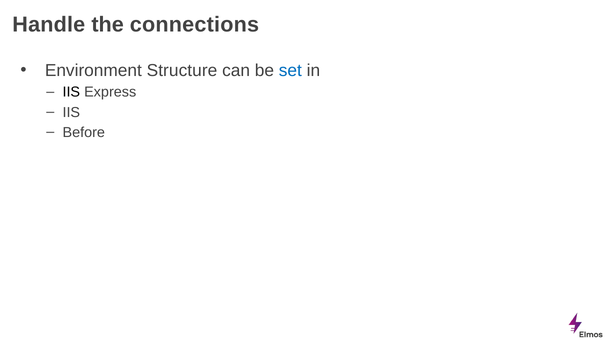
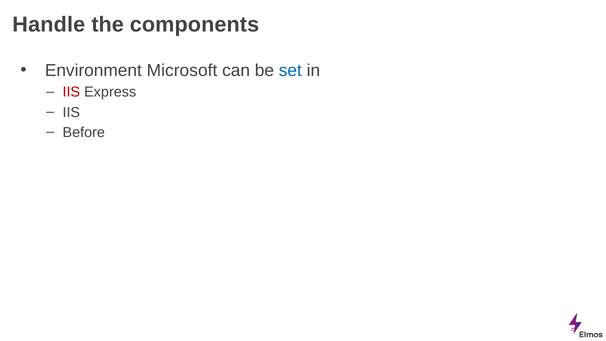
connections: connections -> components (194, 25)
Structure: Structure -> Microsoft (182, 70)
IIS colour: black -> red (71, 92)
